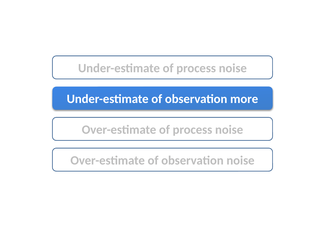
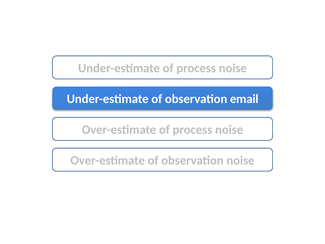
more: more -> email (244, 99)
